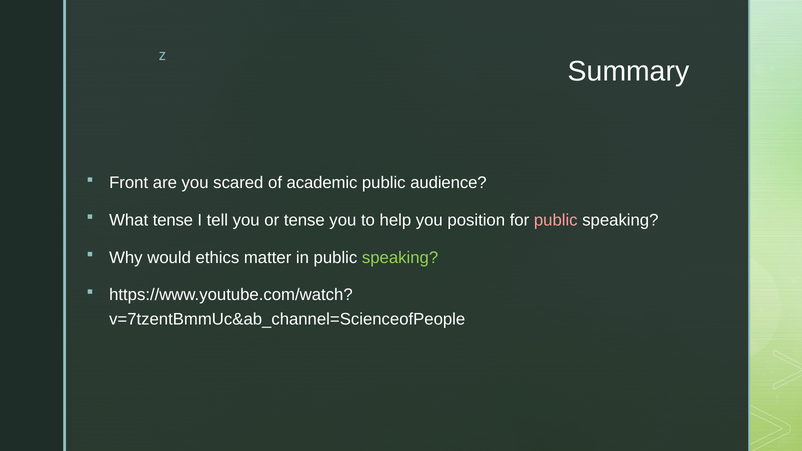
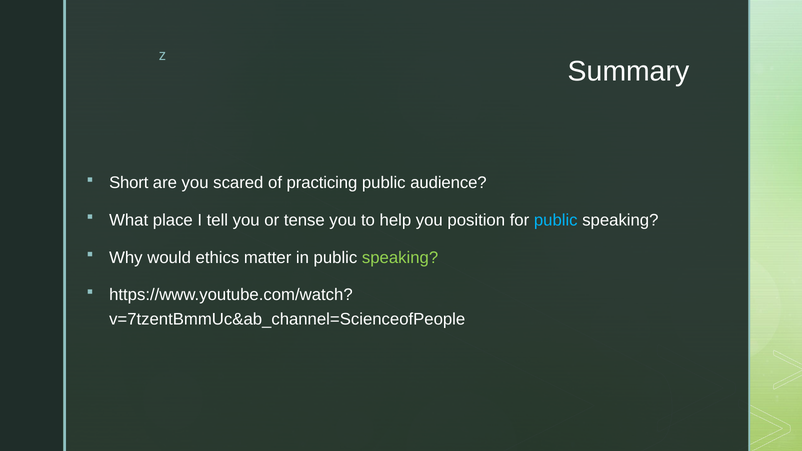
Front: Front -> Short (129, 183)
academic: academic -> practicing (322, 183)
What tense: tense -> place (173, 220)
public colour: pink -> light blue (556, 220)
